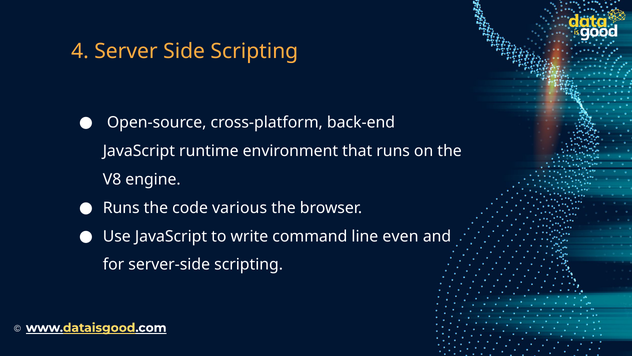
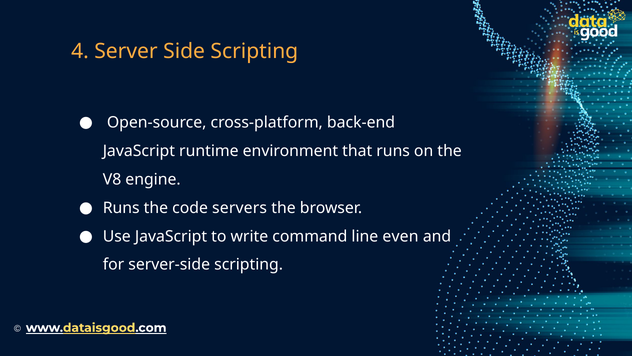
various: various -> servers (240, 208)
